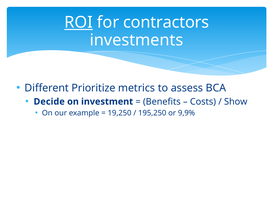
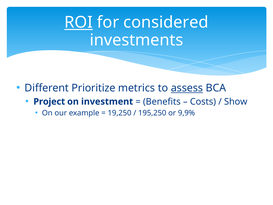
contractors: contractors -> considered (166, 22)
assess underline: none -> present (187, 88)
Decide: Decide -> Project (49, 101)
